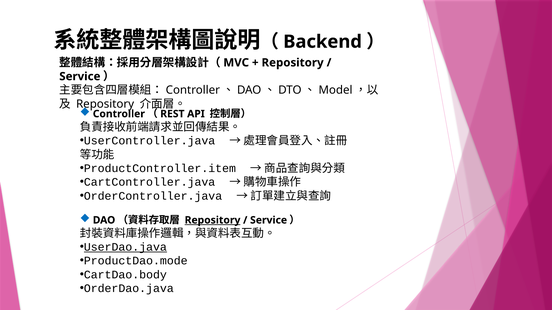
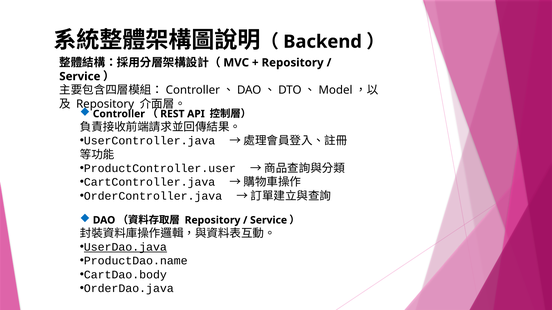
ProductController.item: ProductController.item -> ProductController.user (160, 169)
Repository underline: present -> none (213, 220)
ProductDao.mode: ProductDao.mode -> ProductDao.name (136, 261)
